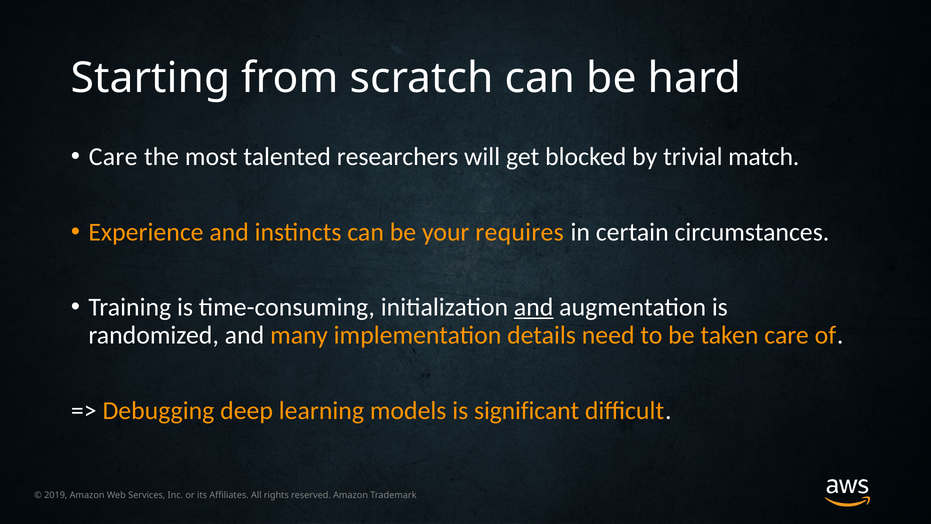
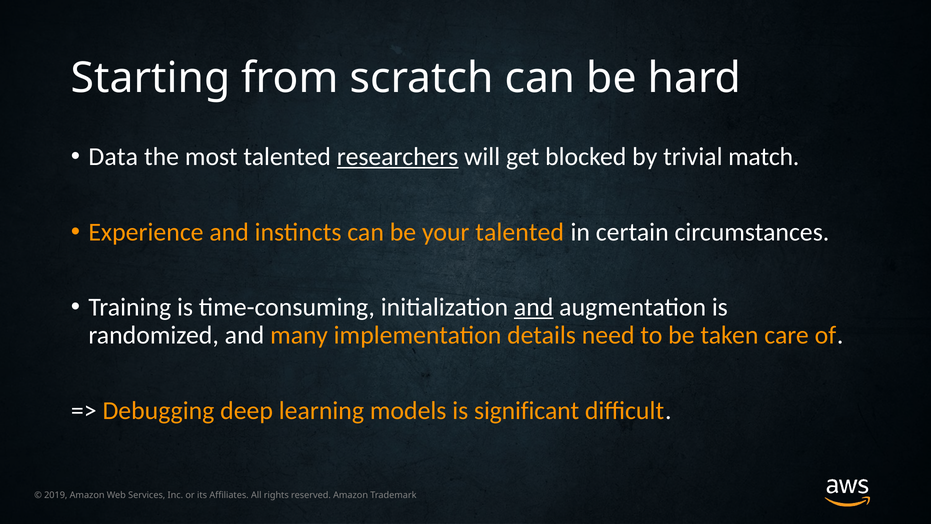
Care: Care -> Data (113, 157)
researchers underline: none -> present (398, 157)
your requires: requires -> talented (520, 232)
